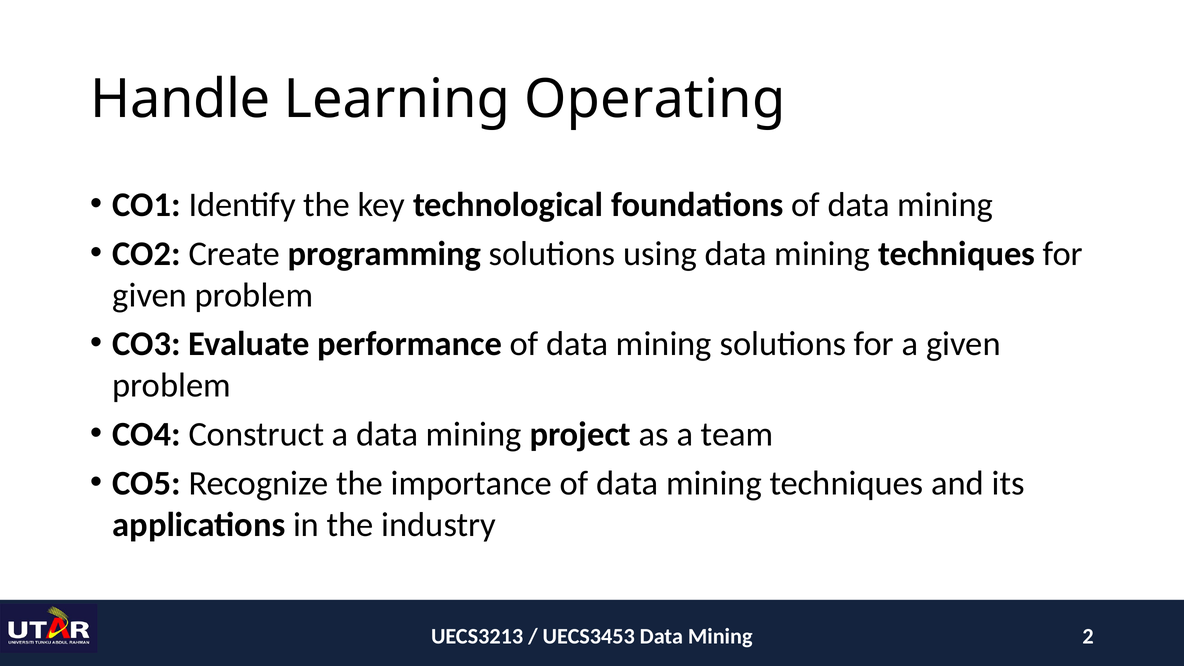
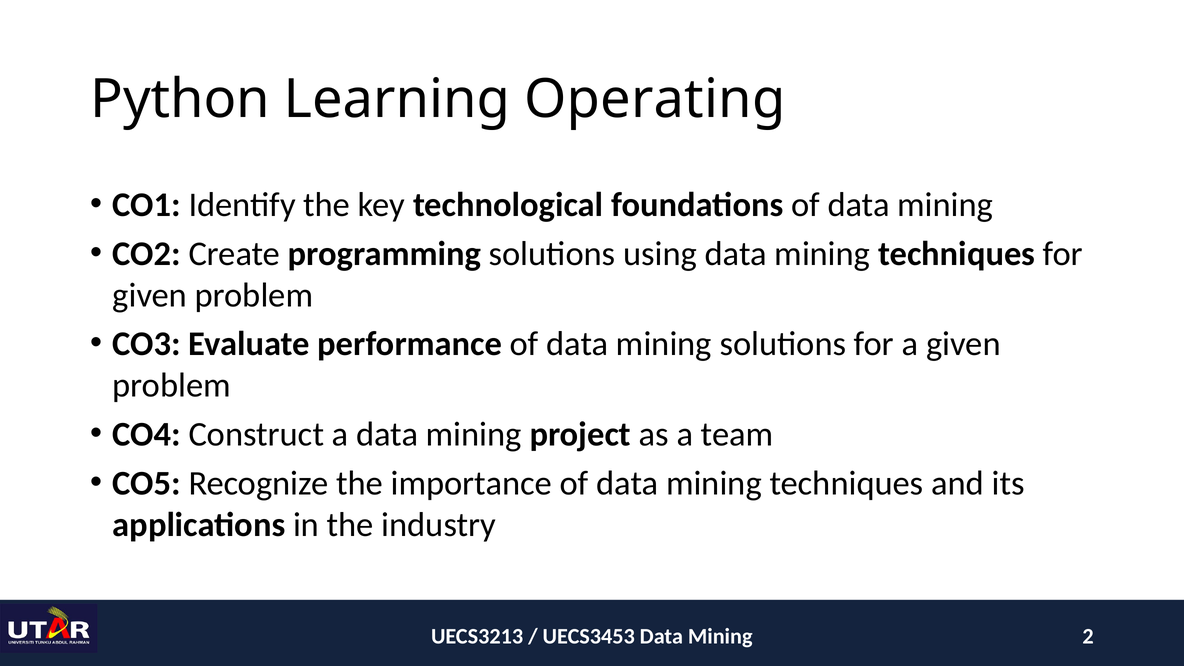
Handle: Handle -> Python (180, 99)
